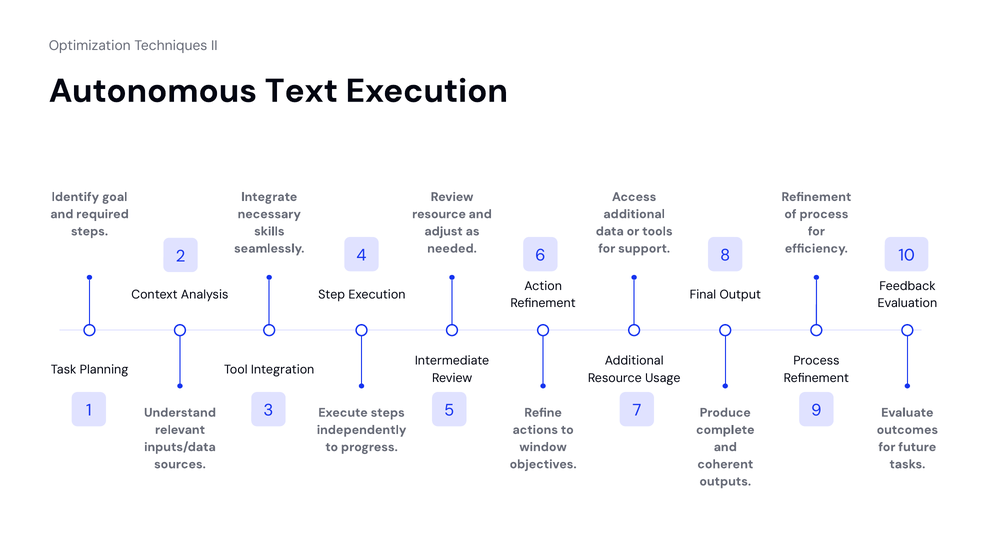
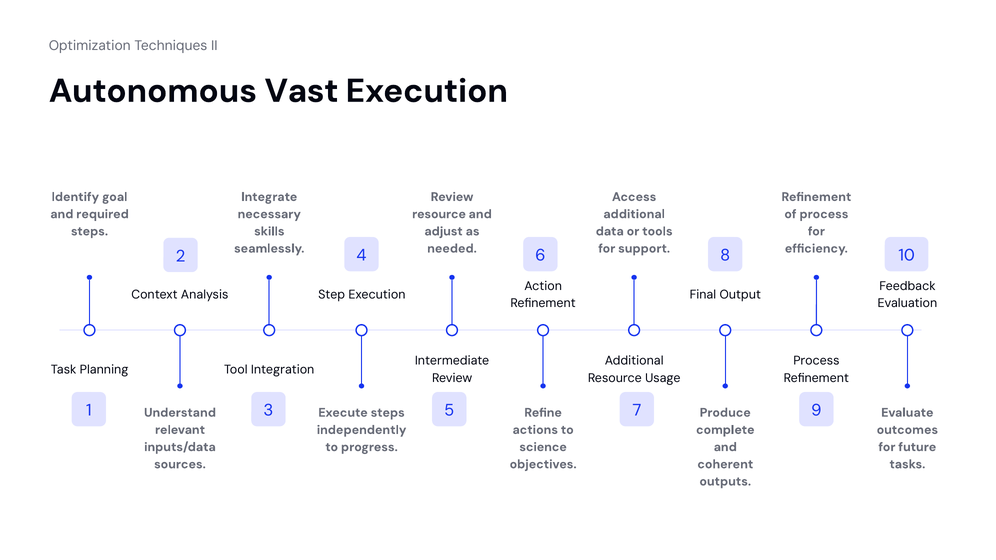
Text: Text -> Vast (302, 91)
window: window -> science (543, 447)
